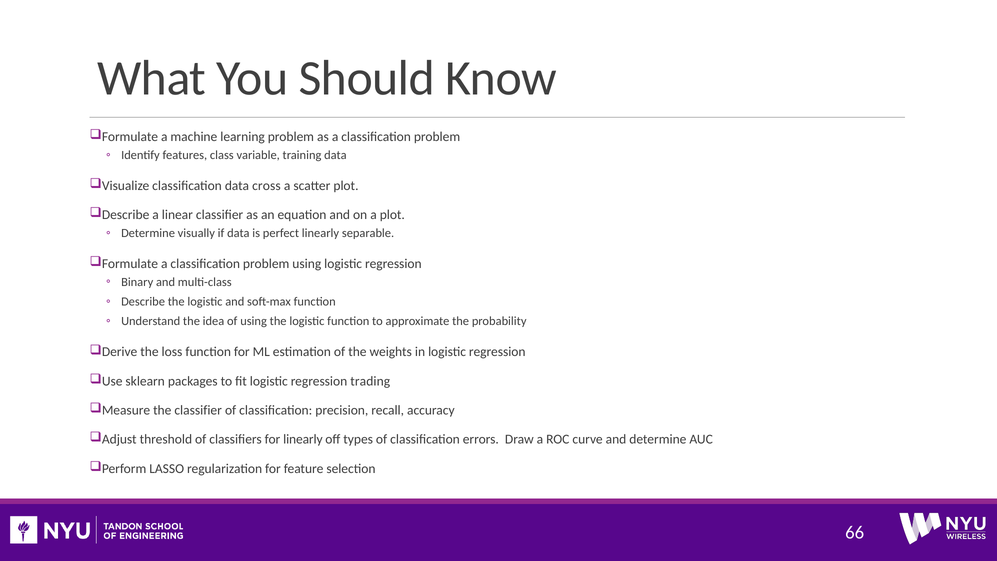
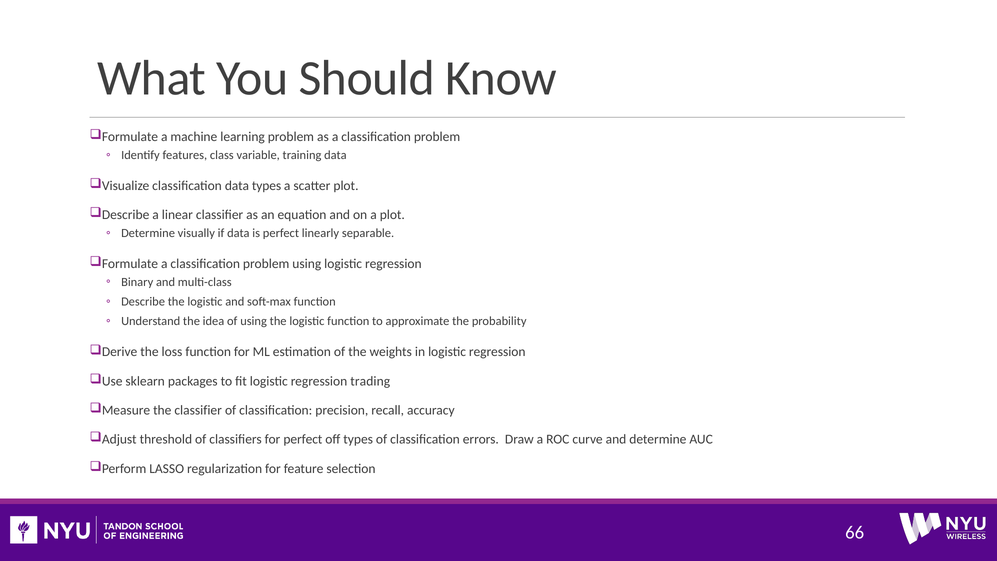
data cross: cross -> types (267, 186)
for linearly: linearly -> perfect (303, 439)
